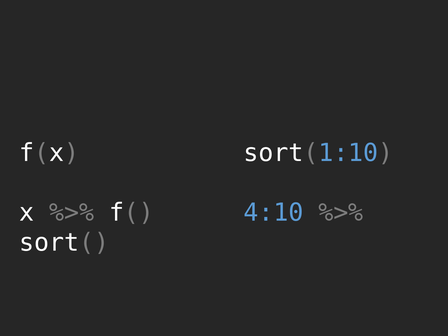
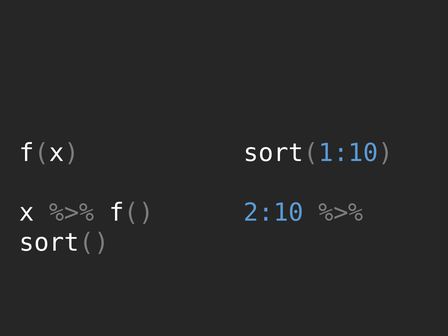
4:10: 4:10 -> 2:10 (274, 213)
